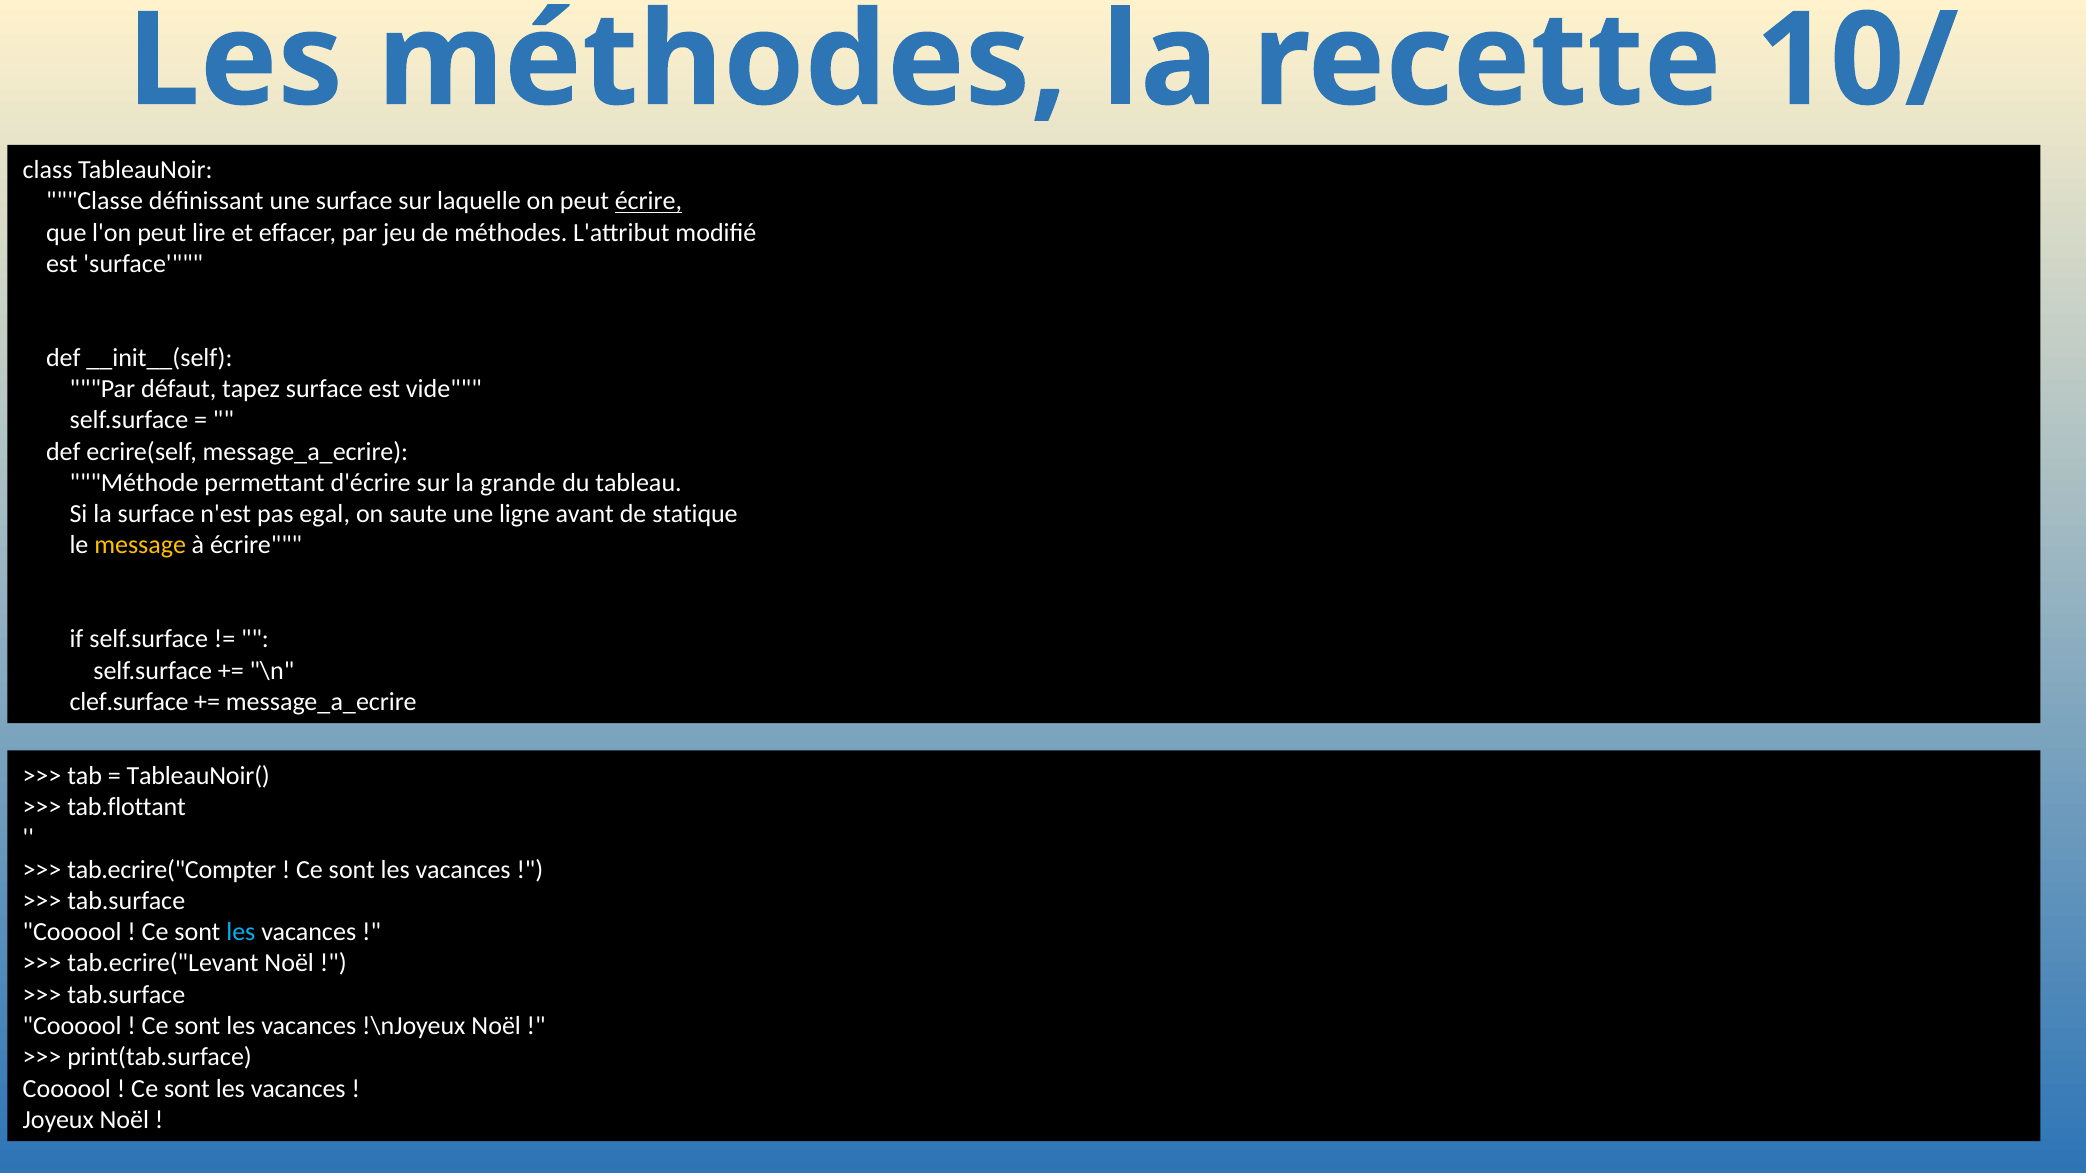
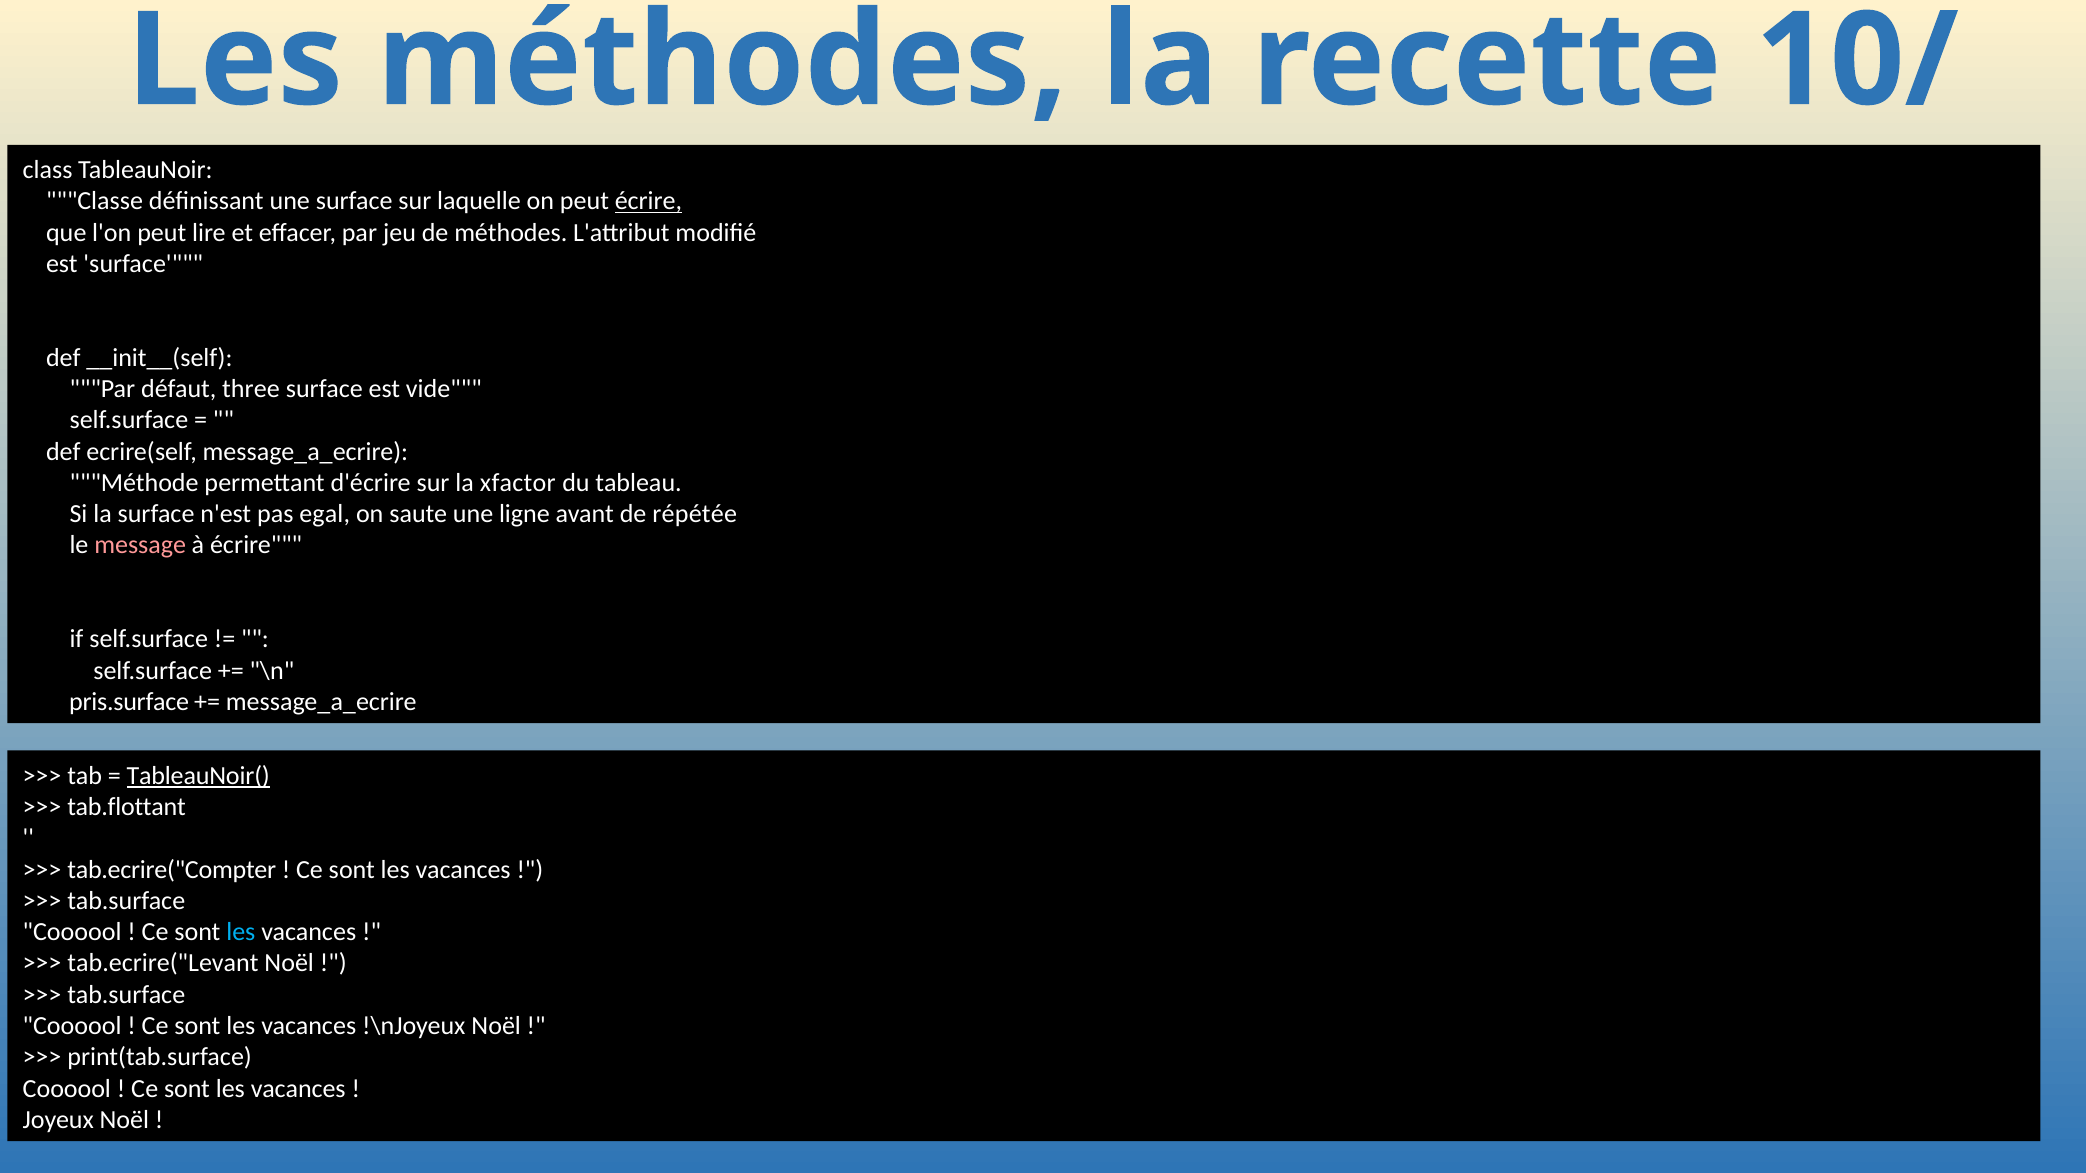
tapez: tapez -> three (251, 389)
grande: grande -> xfactor (518, 483)
statique: statique -> répétée (695, 514)
message colour: yellow -> pink (140, 546)
clef.surface: clef.surface -> pris.surface (129, 702)
TableauNoir( underline: none -> present (198, 776)
